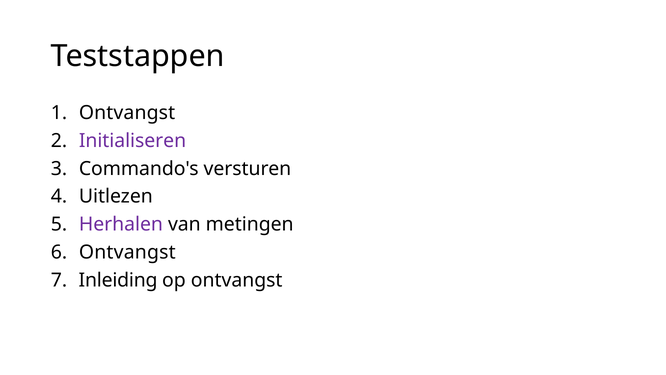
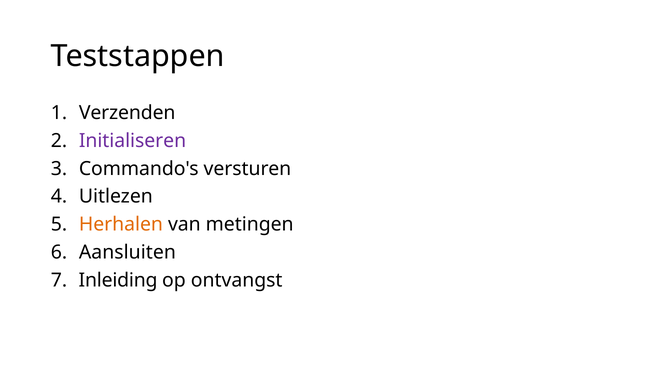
Ontvangst: Ontvangst -> Verzenden (127, 113)
Herhalen colour: purple -> orange (121, 224)
Ontvangst: Ontvangst -> Aansluiten (127, 252)
